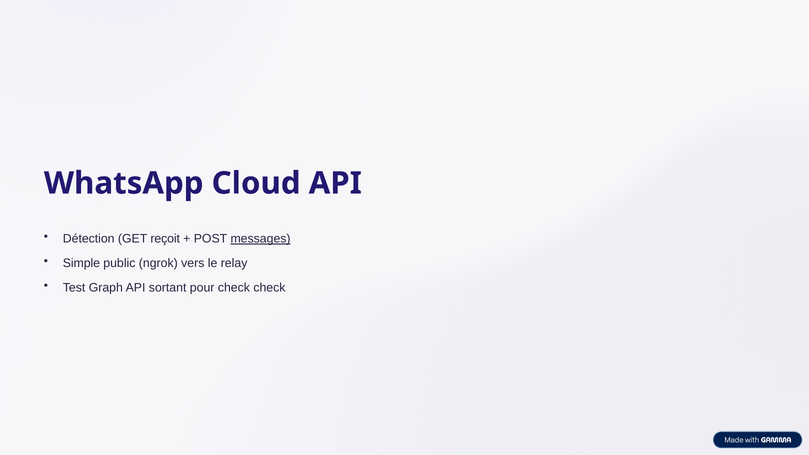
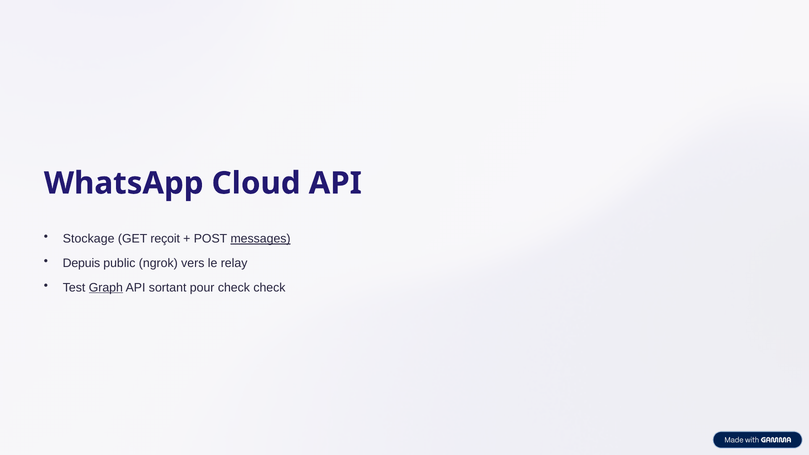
Détection: Détection -> Stockage (89, 239)
Simple: Simple -> Depuis (81, 263)
Graph underline: none -> present (106, 288)
